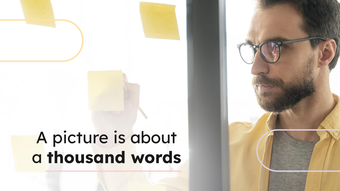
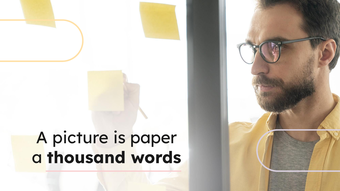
about: about -> paper (154, 138)
